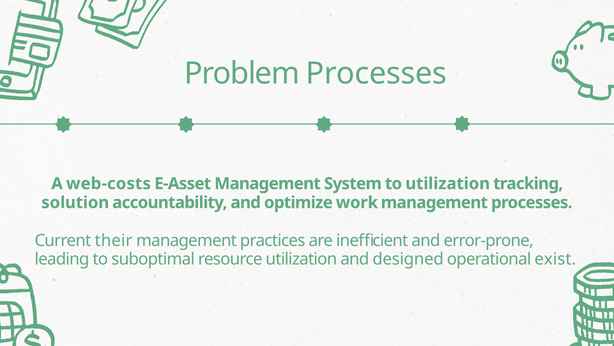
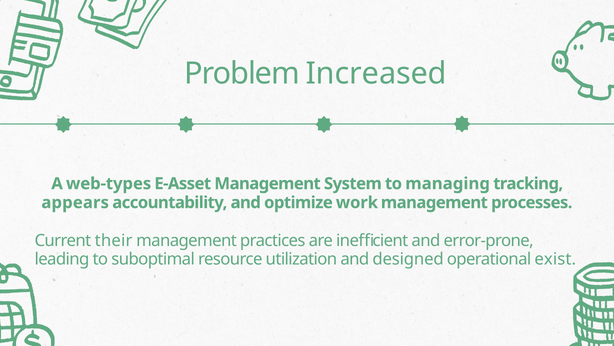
Problem Processes: Processes -> Increased (376, 74)
web-costs: web-costs -> web-types (109, 183)
to utilization: utilization -> managing (448, 183)
solution: solution -> appears (75, 202)
